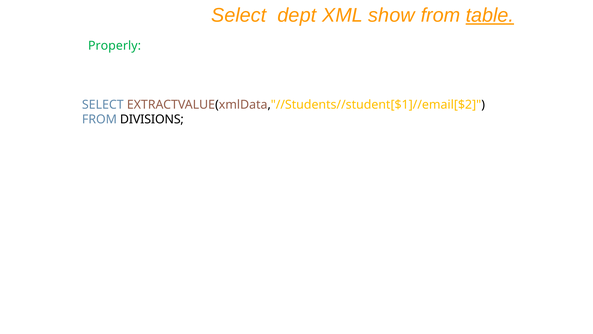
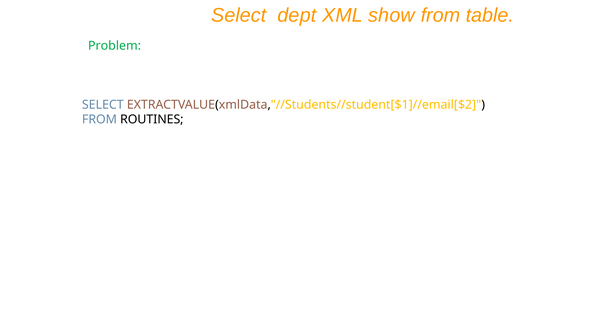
table underline: present -> none (490, 15)
Properly: Properly -> Problem (115, 46)
DIVISIONS: DIVISIONS -> ROUTINES (152, 119)
